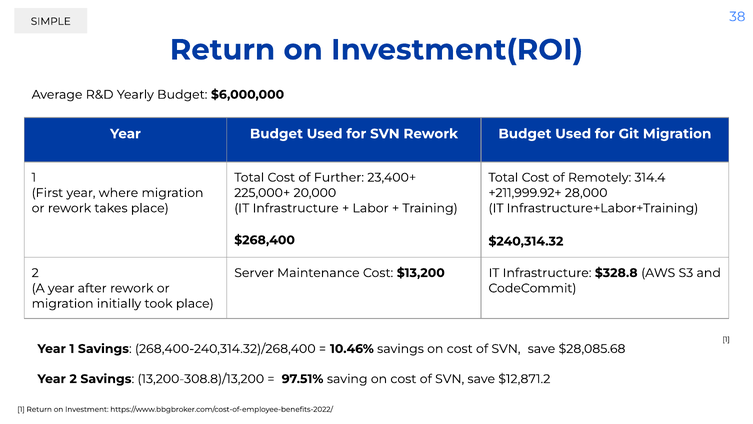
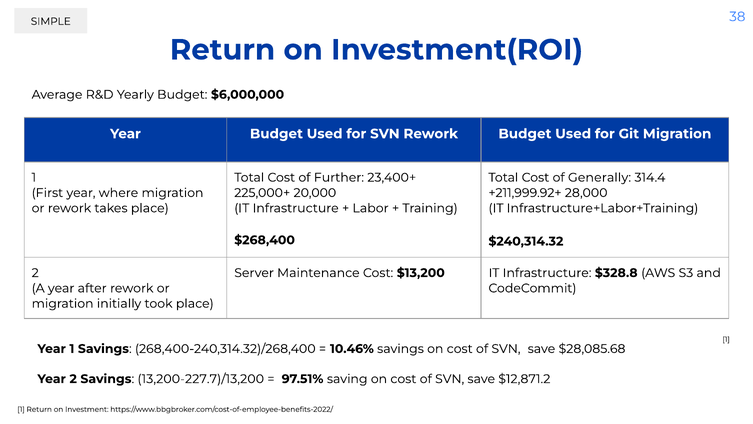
Remotely: Remotely -> Generally (600, 177)
13,200-308.8)/13,200: 13,200-308.8)/13,200 -> 13,200-227.7)/13,200 (201, 379)
